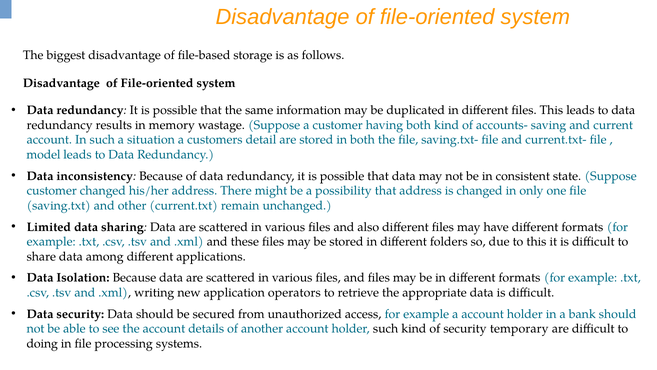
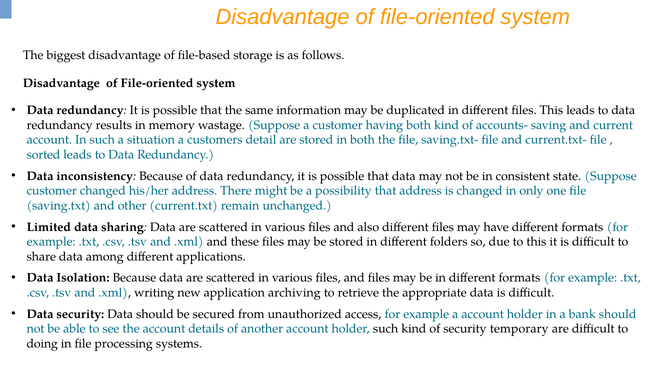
model: model -> sorted (44, 154)
operators: operators -> archiving (294, 292)
